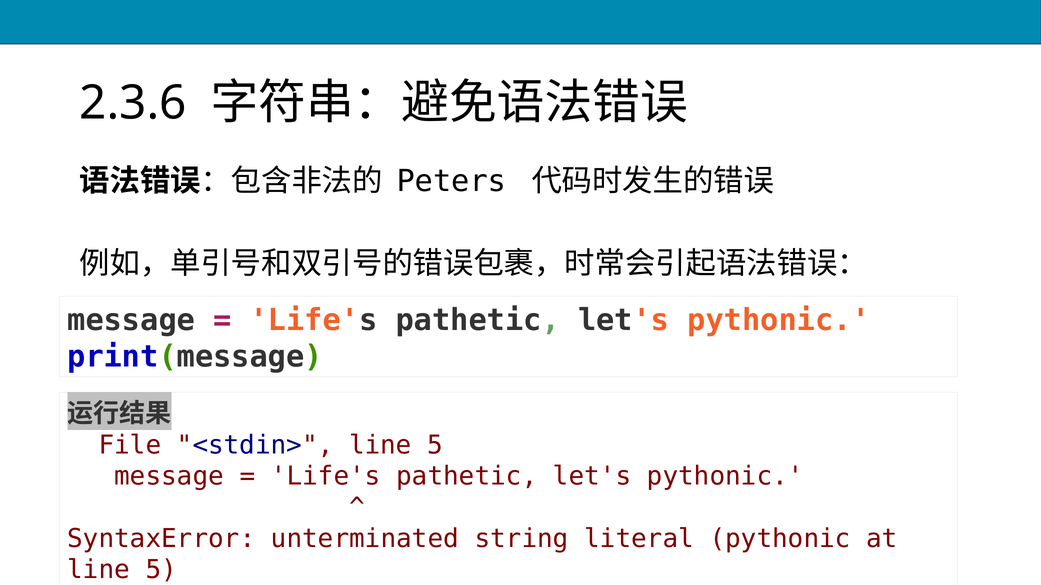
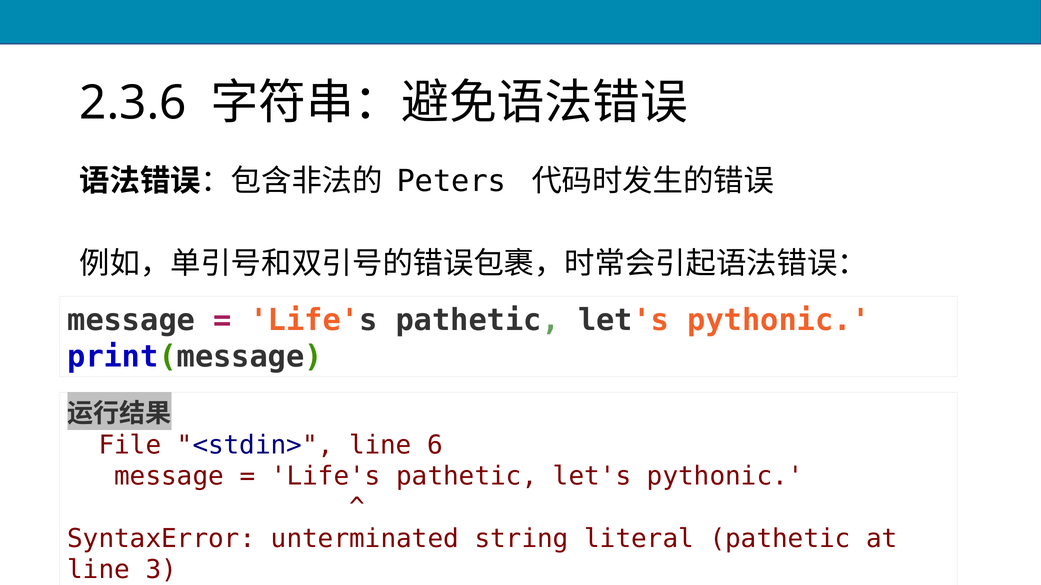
<stdin> line 5: 5 -> 6 (435, 445)
literal pythonic: pythonic -> pathetic (780, 539)
5: 5 -> 3 (161, 570)
